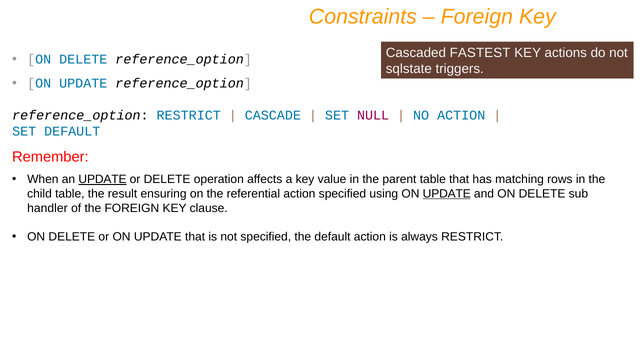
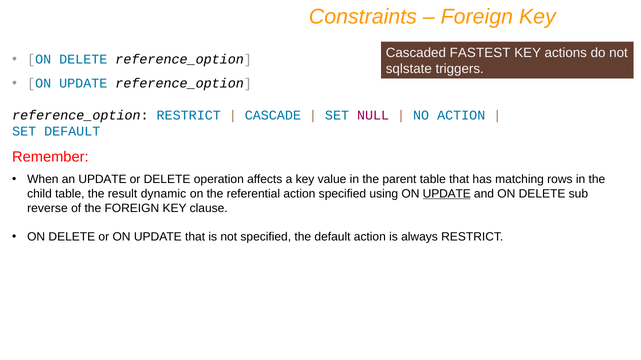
UPDATE underline: present -> none (103, 180)
ensuring: ensuring -> dynamic (164, 194)
handler: handler -> reverse (47, 208)
